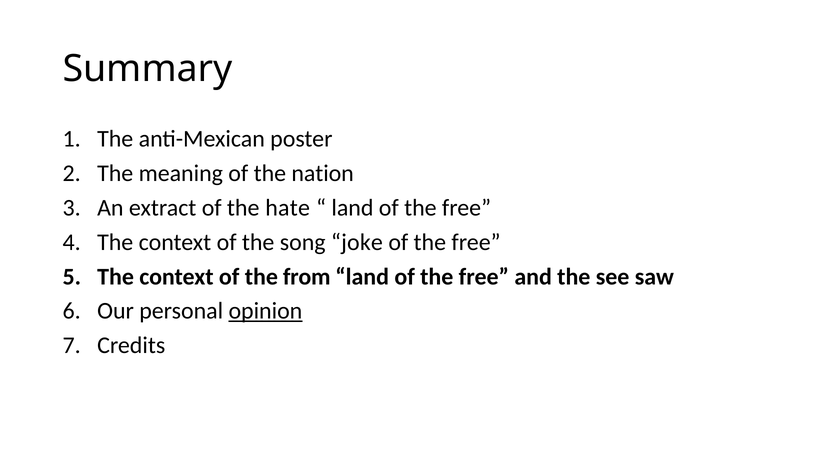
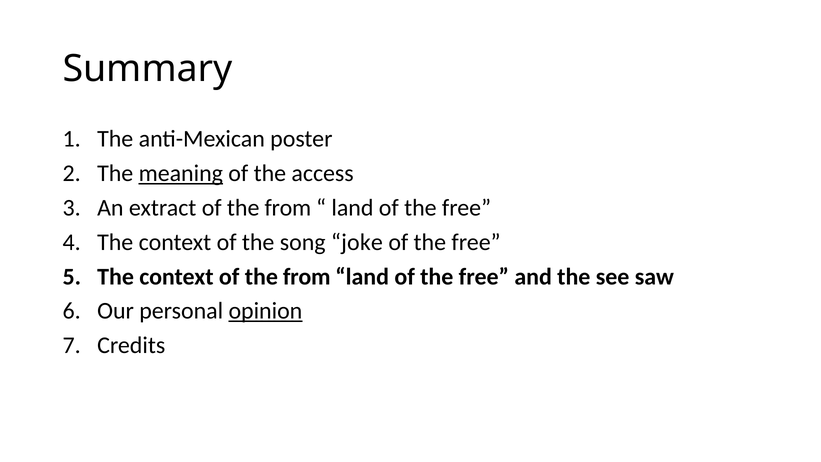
meaning underline: none -> present (181, 173)
nation: nation -> access (323, 173)
extract of the hate: hate -> from (288, 208)
